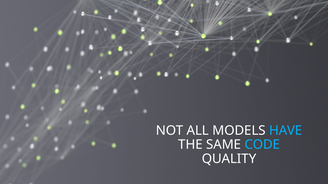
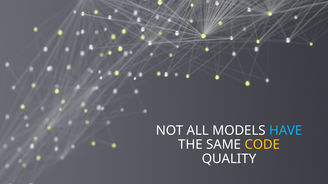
CODE colour: light blue -> yellow (262, 145)
